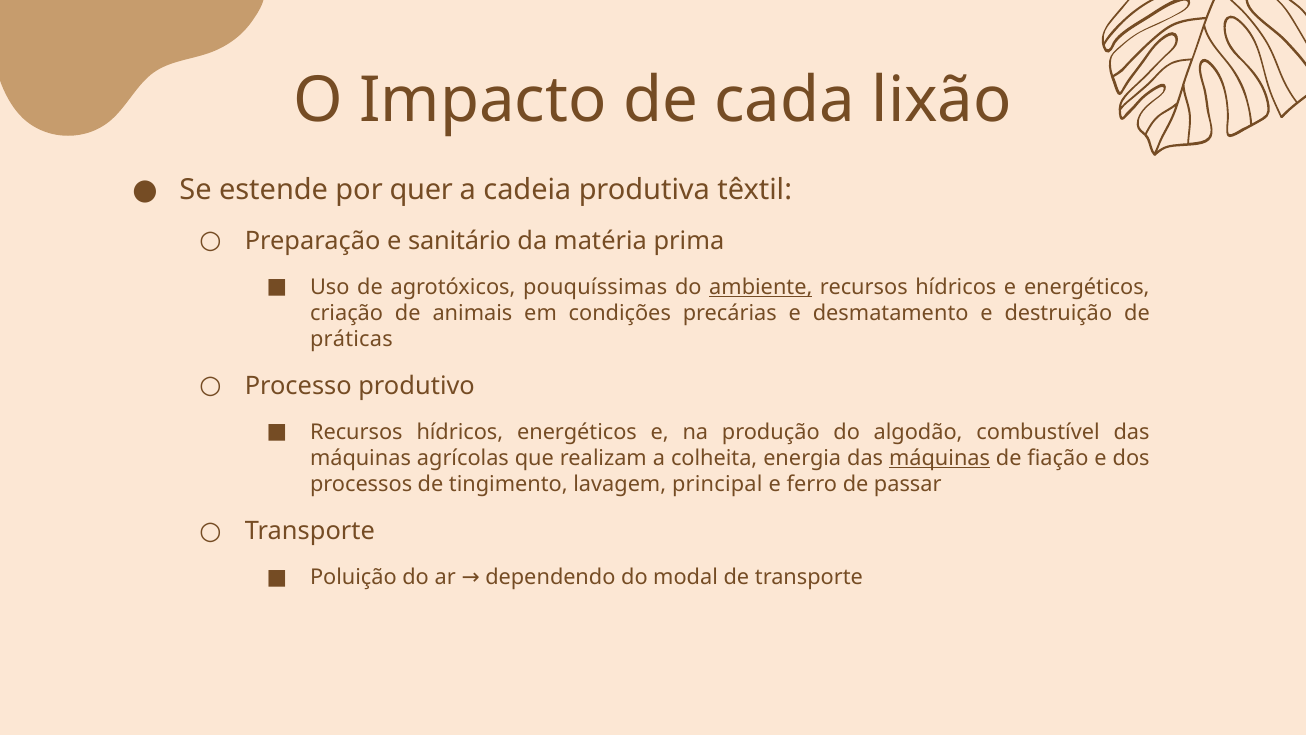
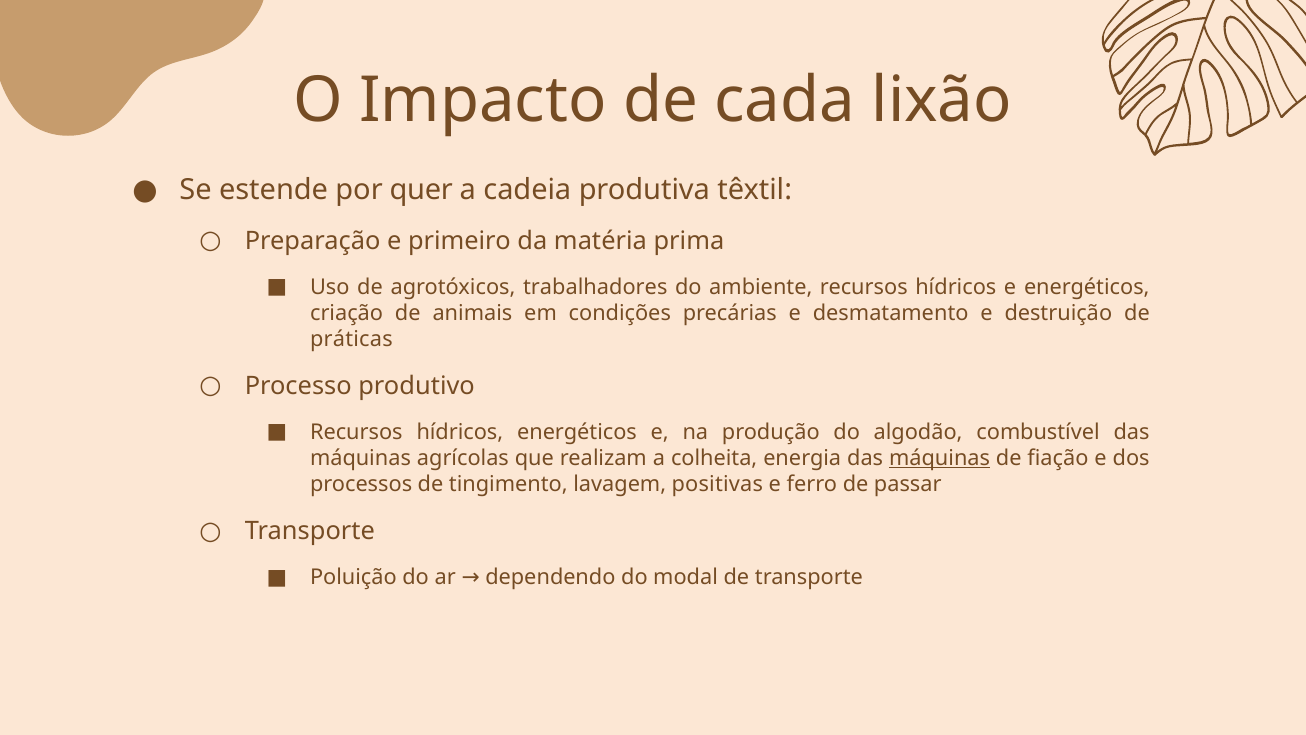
sanitário: sanitário -> primeiro (459, 241)
pouquíssimas: pouquíssimas -> trabalhadores (595, 287)
ambiente underline: present -> none (761, 287)
principal: principal -> positivas (717, 484)
